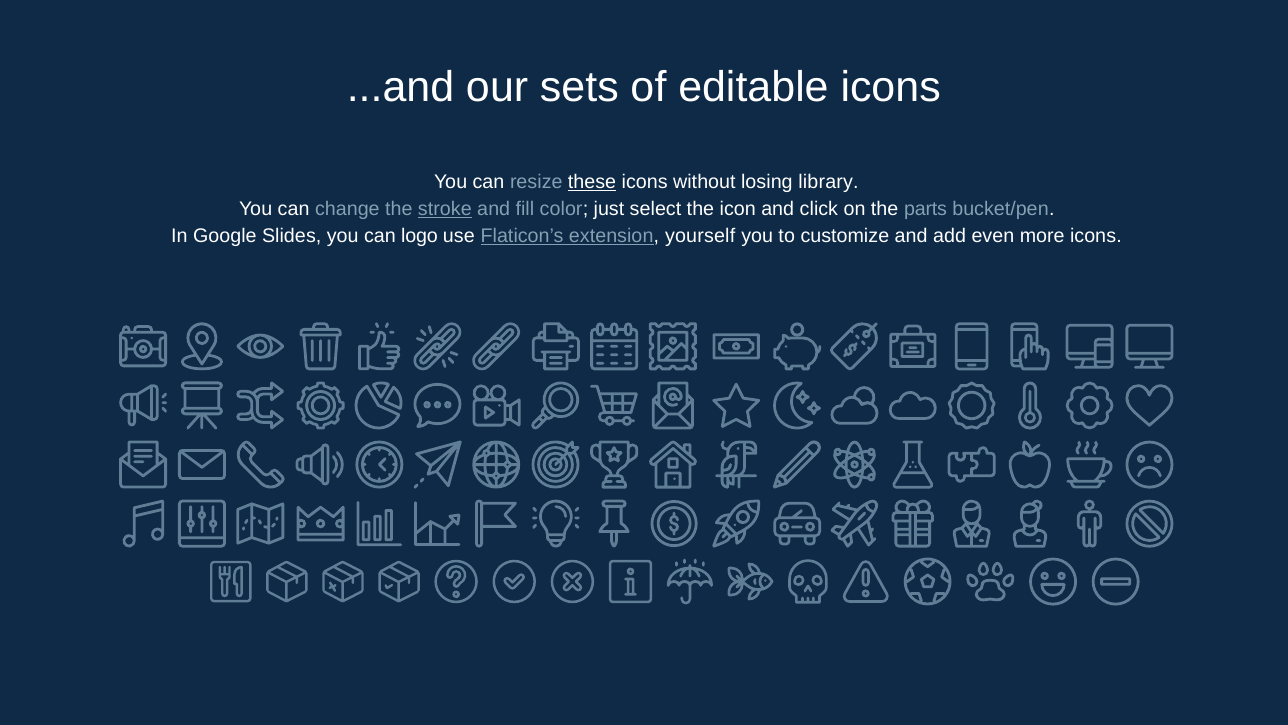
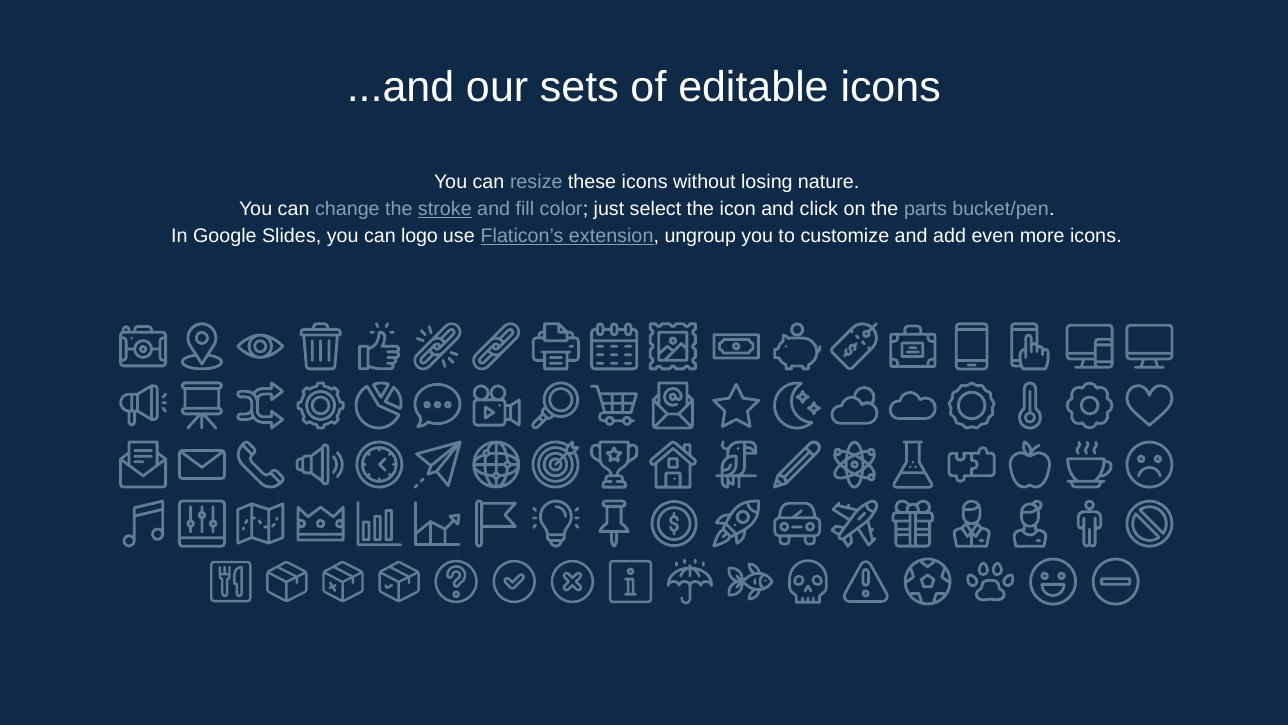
these underline: present -> none (592, 182)
library: library -> nature (829, 182)
yourself: yourself -> ungroup (700, 236)
